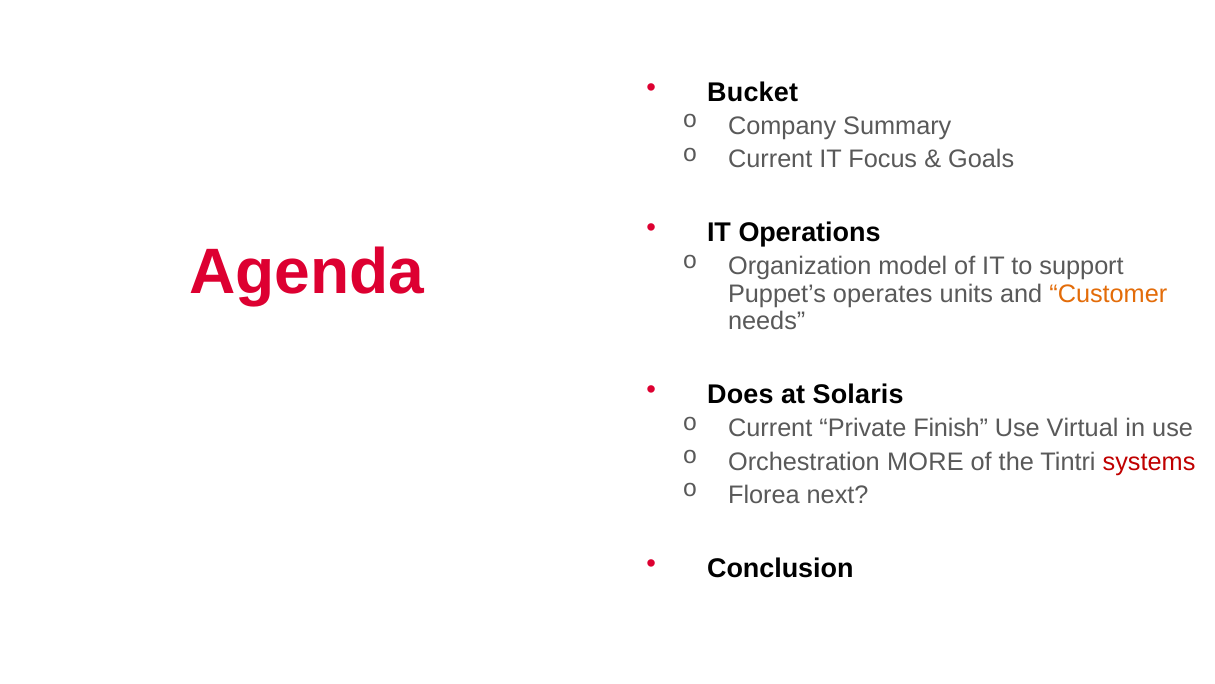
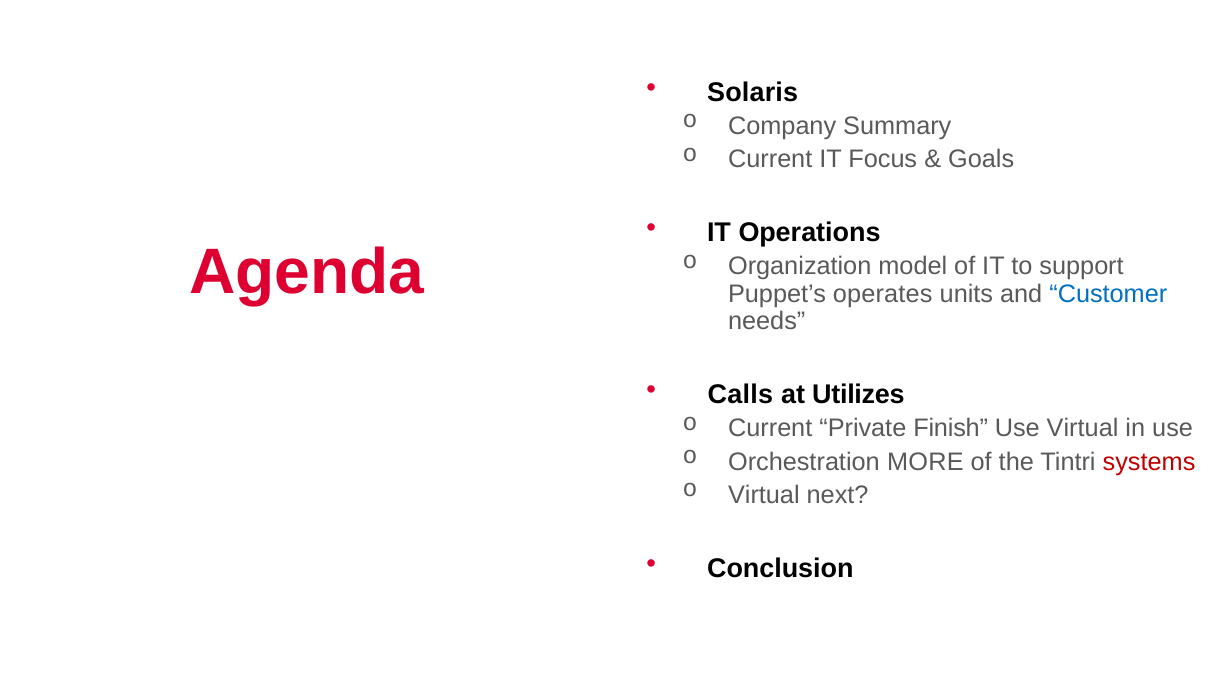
Bucket: Bucket -> Solaris (753, 92)
Customer colour: orange -> blue (1108, 294)
Does: Does -> Calls (740, 394)
Solaris: Solaris -> Utilizes (858, 394)
Florea: Florea -> Virtual (764, 495)
